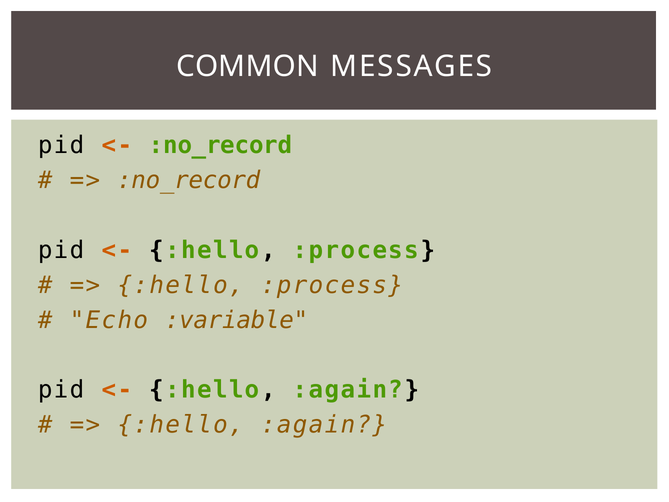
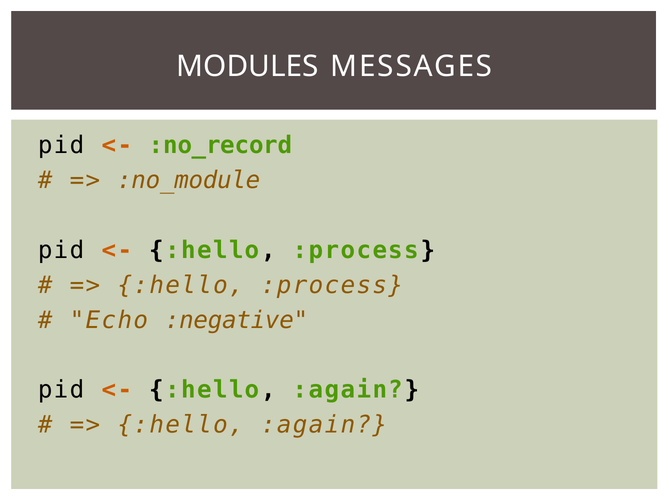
COMMON: COMMON -> MODULES (247, 67)
:no_record: :no_record -> :no_module (189, 180)
:variable: :variable -> :negative (237, 320)
